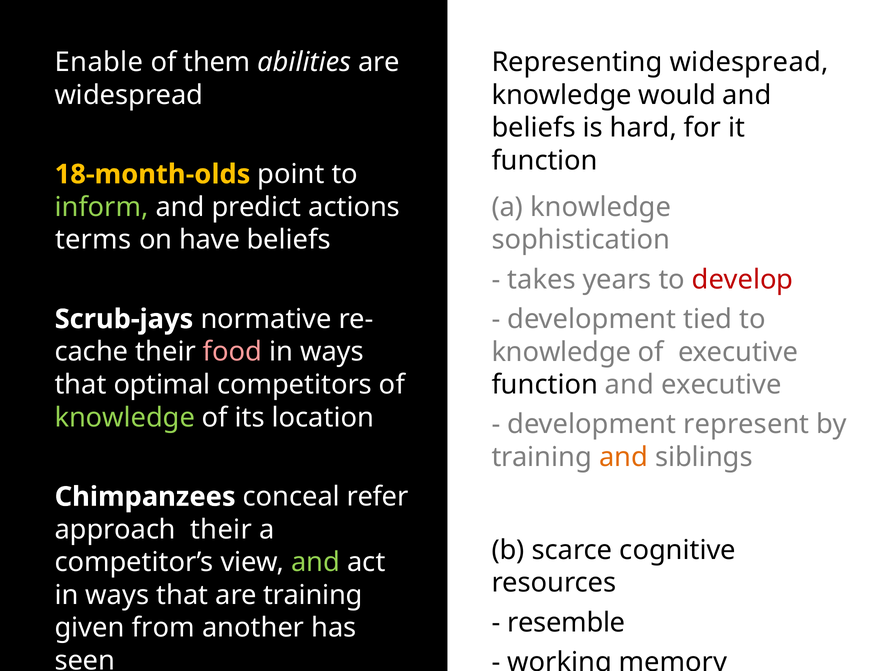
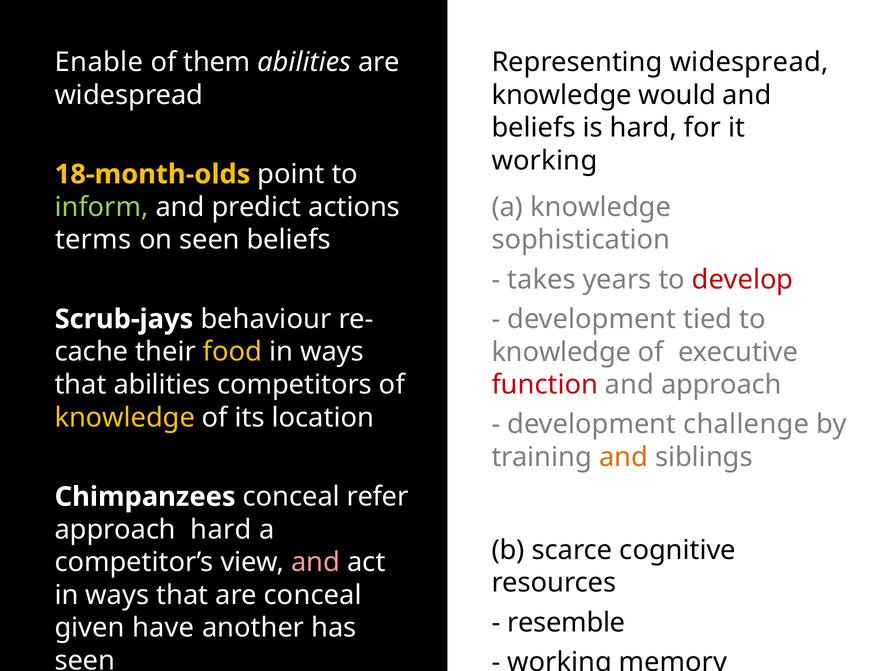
function: function -> working (544, 161)
on have: have -> seen (210, 240)
normative: normative -> behaviour (266, 319)
food colour: pink -> yellow (232, 352)
that optimal: optimal -> abilities (162, 385)
function colour: black -> red (545, 385)
and executive: executive -> approach (721, 385)
knowledge colour: light green -> yellow (125, 418)
represent: represent -> challenge (746, 425)
approach their: their -> hard (221, 530)
and colour: light green -> pink (316, 563)
are training: training -> conceal (313, 595)
from: from -> have (163, 628)
